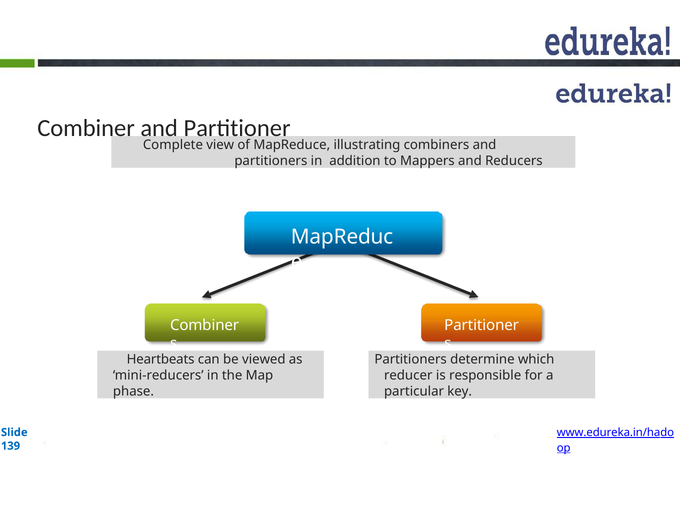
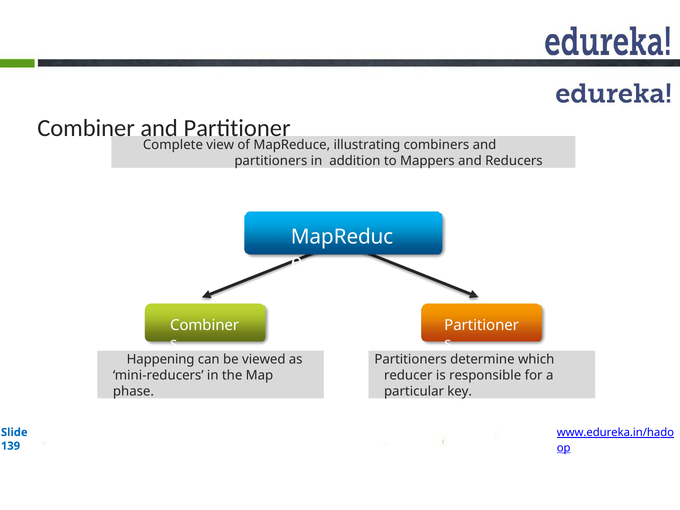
Heartbeats: Heartbeats -> Happening (161, 360)
